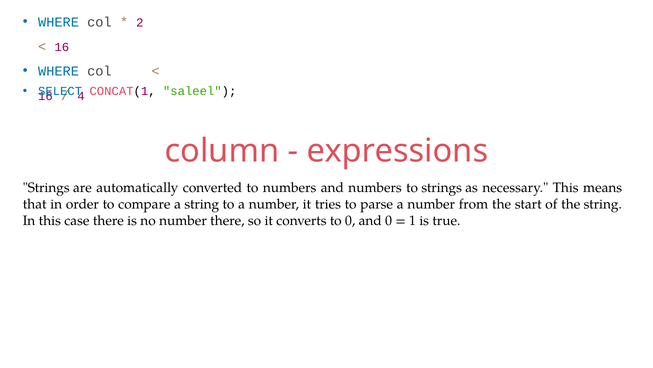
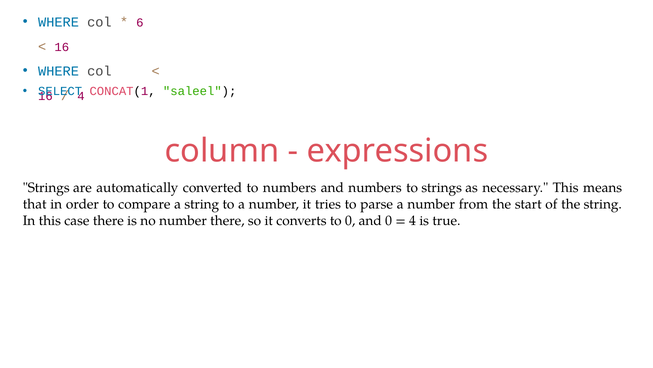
2: 2 -> 6 (140, 23)
1: 1 -> 4 (413, 220)
